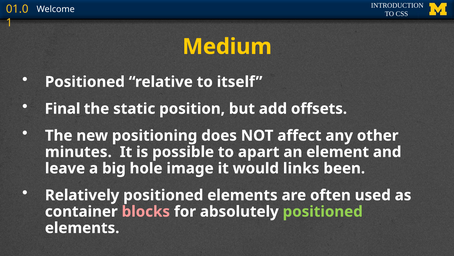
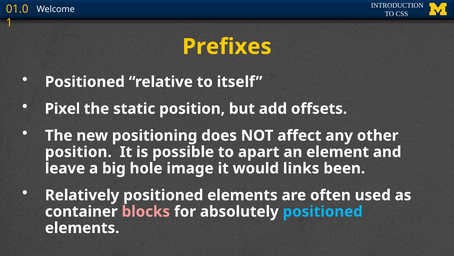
Medium: Medium -> Prefixes (227, 47)
Final: Final -> Pixel (62, 109)
minutes: minutes -> position (78, 152)
positioned colour: light green -> light blue (323, 211)
